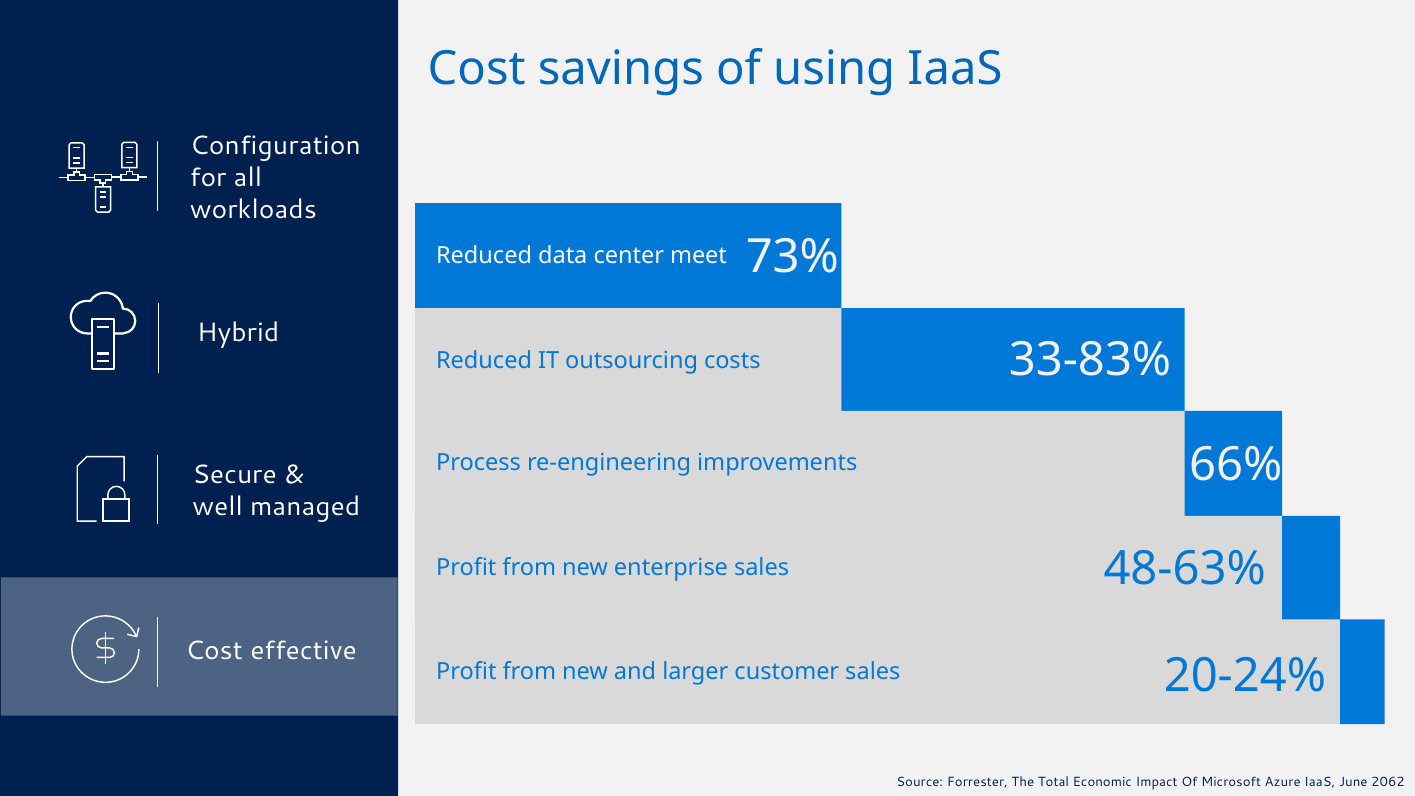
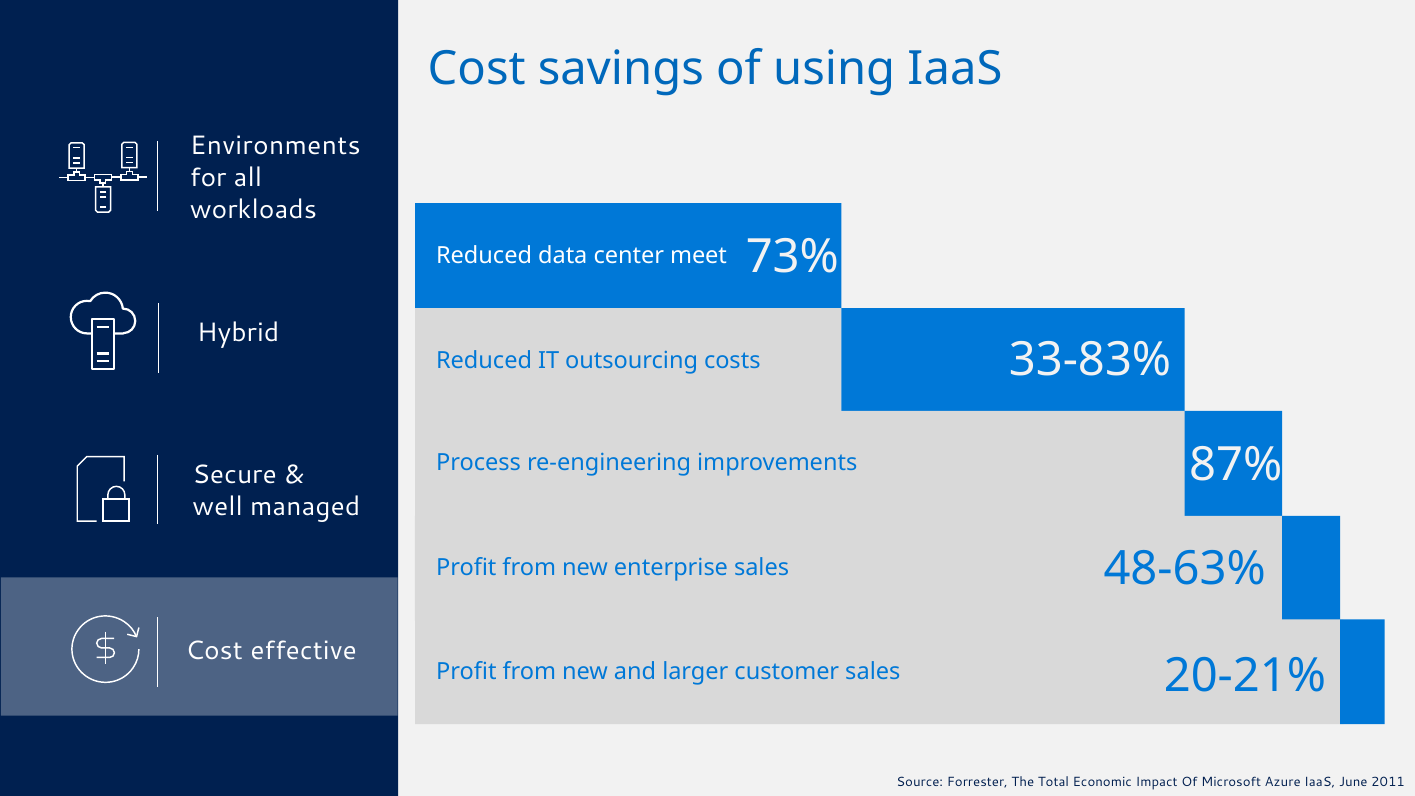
Configuration: Configuration -> Environments (275, 146)
66%: 66% -> 87% (1236, 465)
20-24%: 20-24% -> 20-21% (1245, 676)
2062: 2062 -> 2011 (1388, 782)
